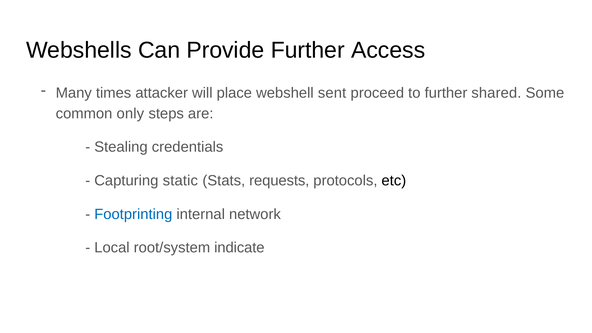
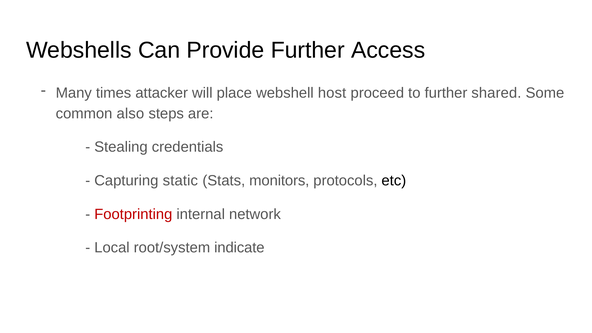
sent: sent -> host (332, 93)
only: only -> also (130, 114)
requests: requests -> monitors (279, 181)
Footprinting colour: blue -> red (133, 214)
